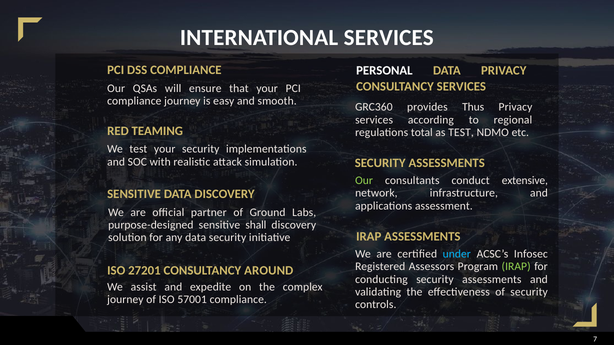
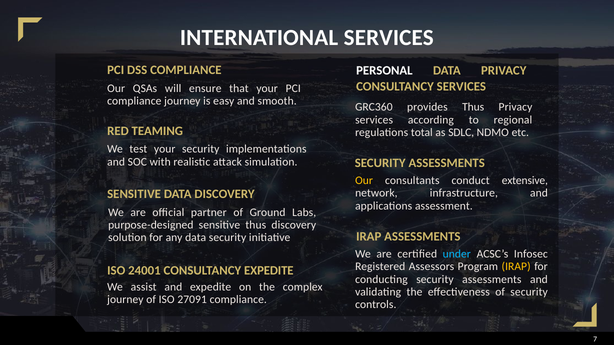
as TEST: TEST -> SDLC (461, 132)
Our colour: light green -> yellow (364, 181)
sensitive shall: shall -> thus (256, 225)
IRAP colour: light green -> yellow (516, 267)
27201: 27201 -> 24001 (144, 271)
CONSULTANCY AROUND: AROUND -> EXPEDITE (269, 271)
57001: 57001 -> 27091 (192, 300)
